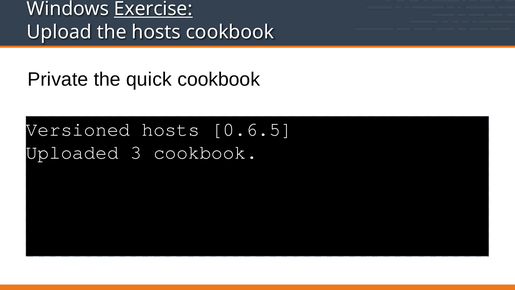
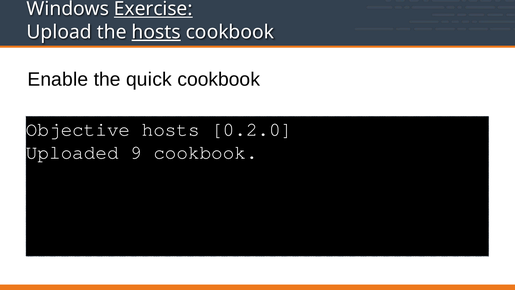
hosts underline: none -> present (156, 32)
Private: Private -> Enable (58, 80)
Versioned: Versioned -> Objective (78, 129)
0.6.5: 0.6.5 -> 0.2.0 (252, 129)
3: 3 -> 9 (136, 152)
